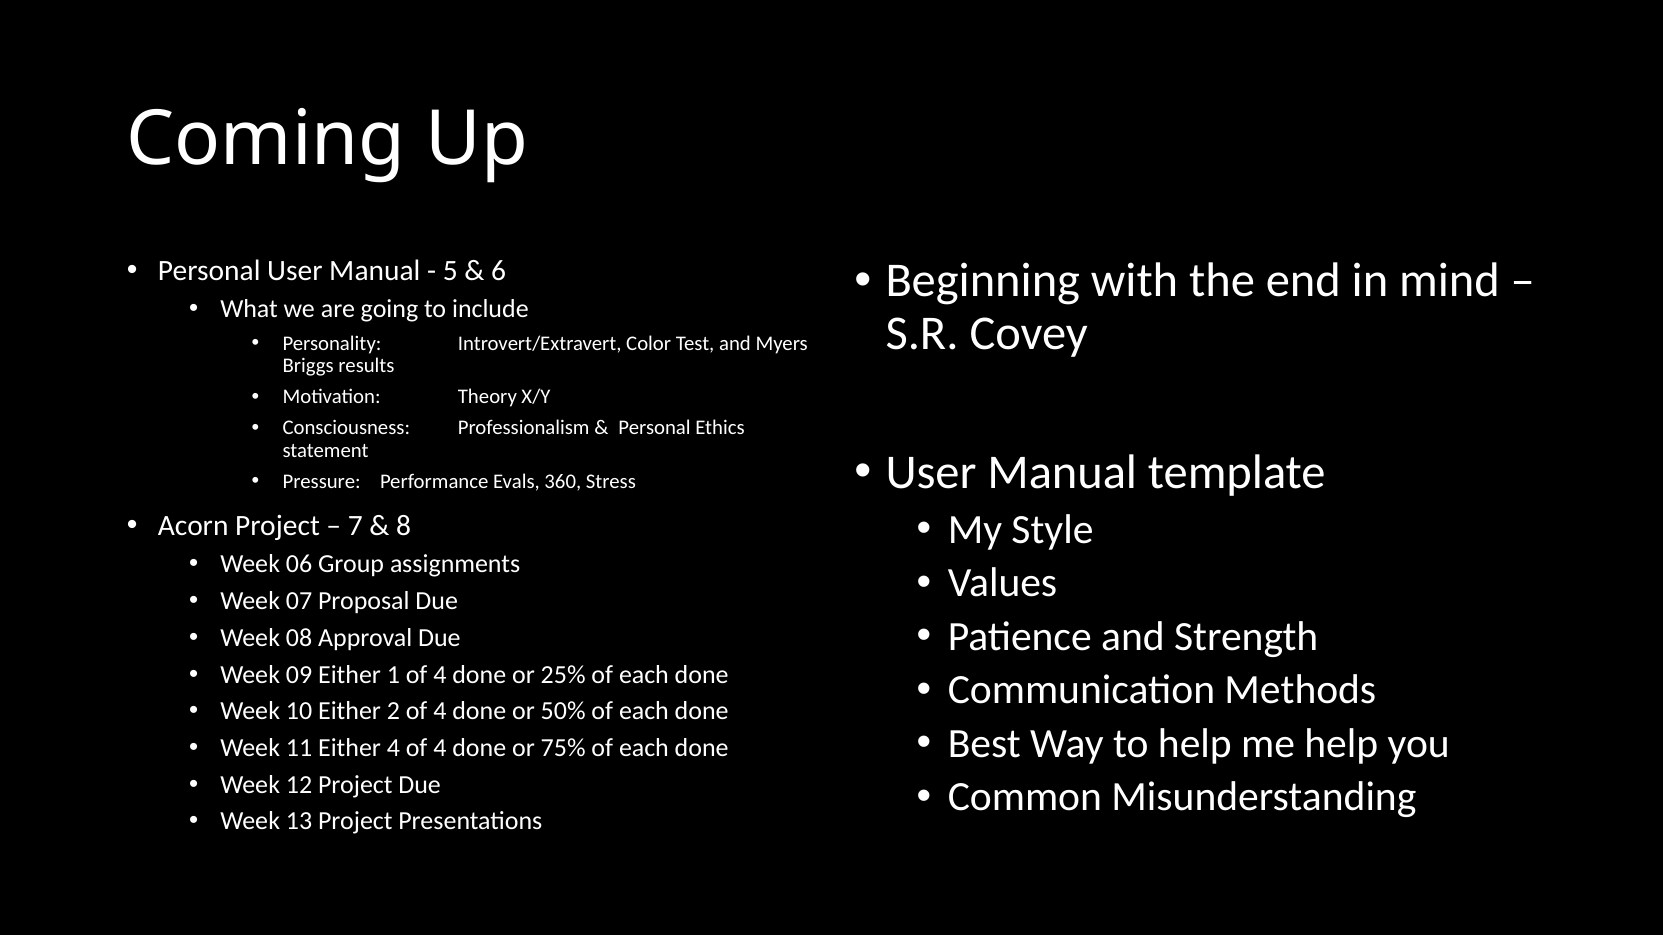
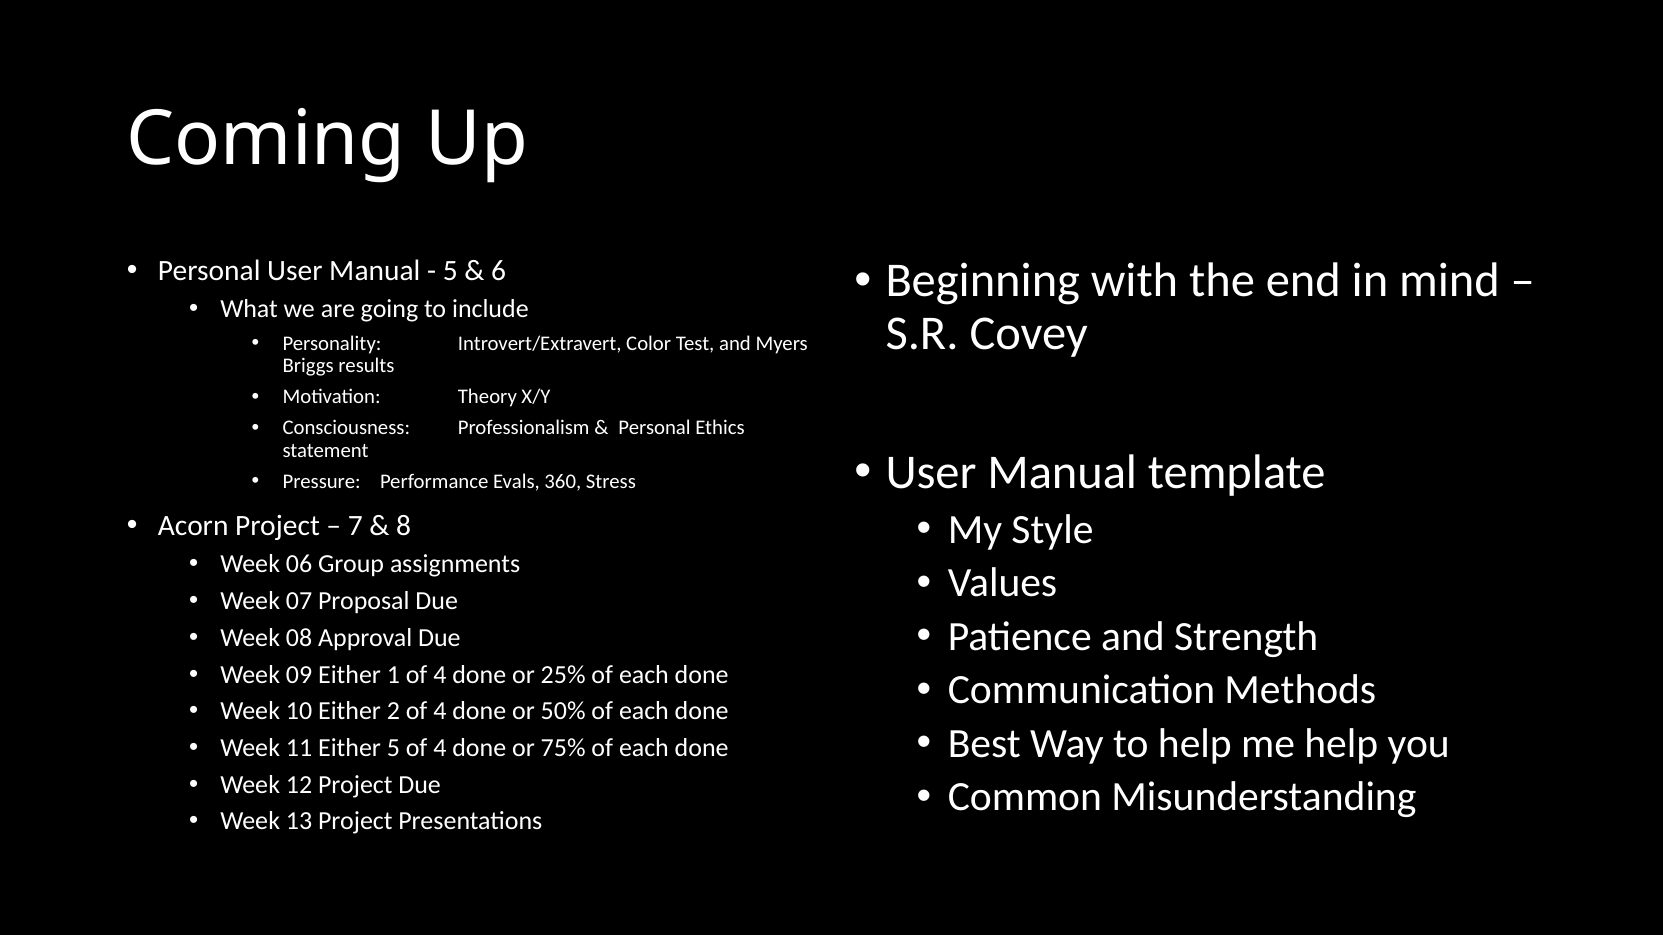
Either 4: 4 -> 5 (393, 748)
